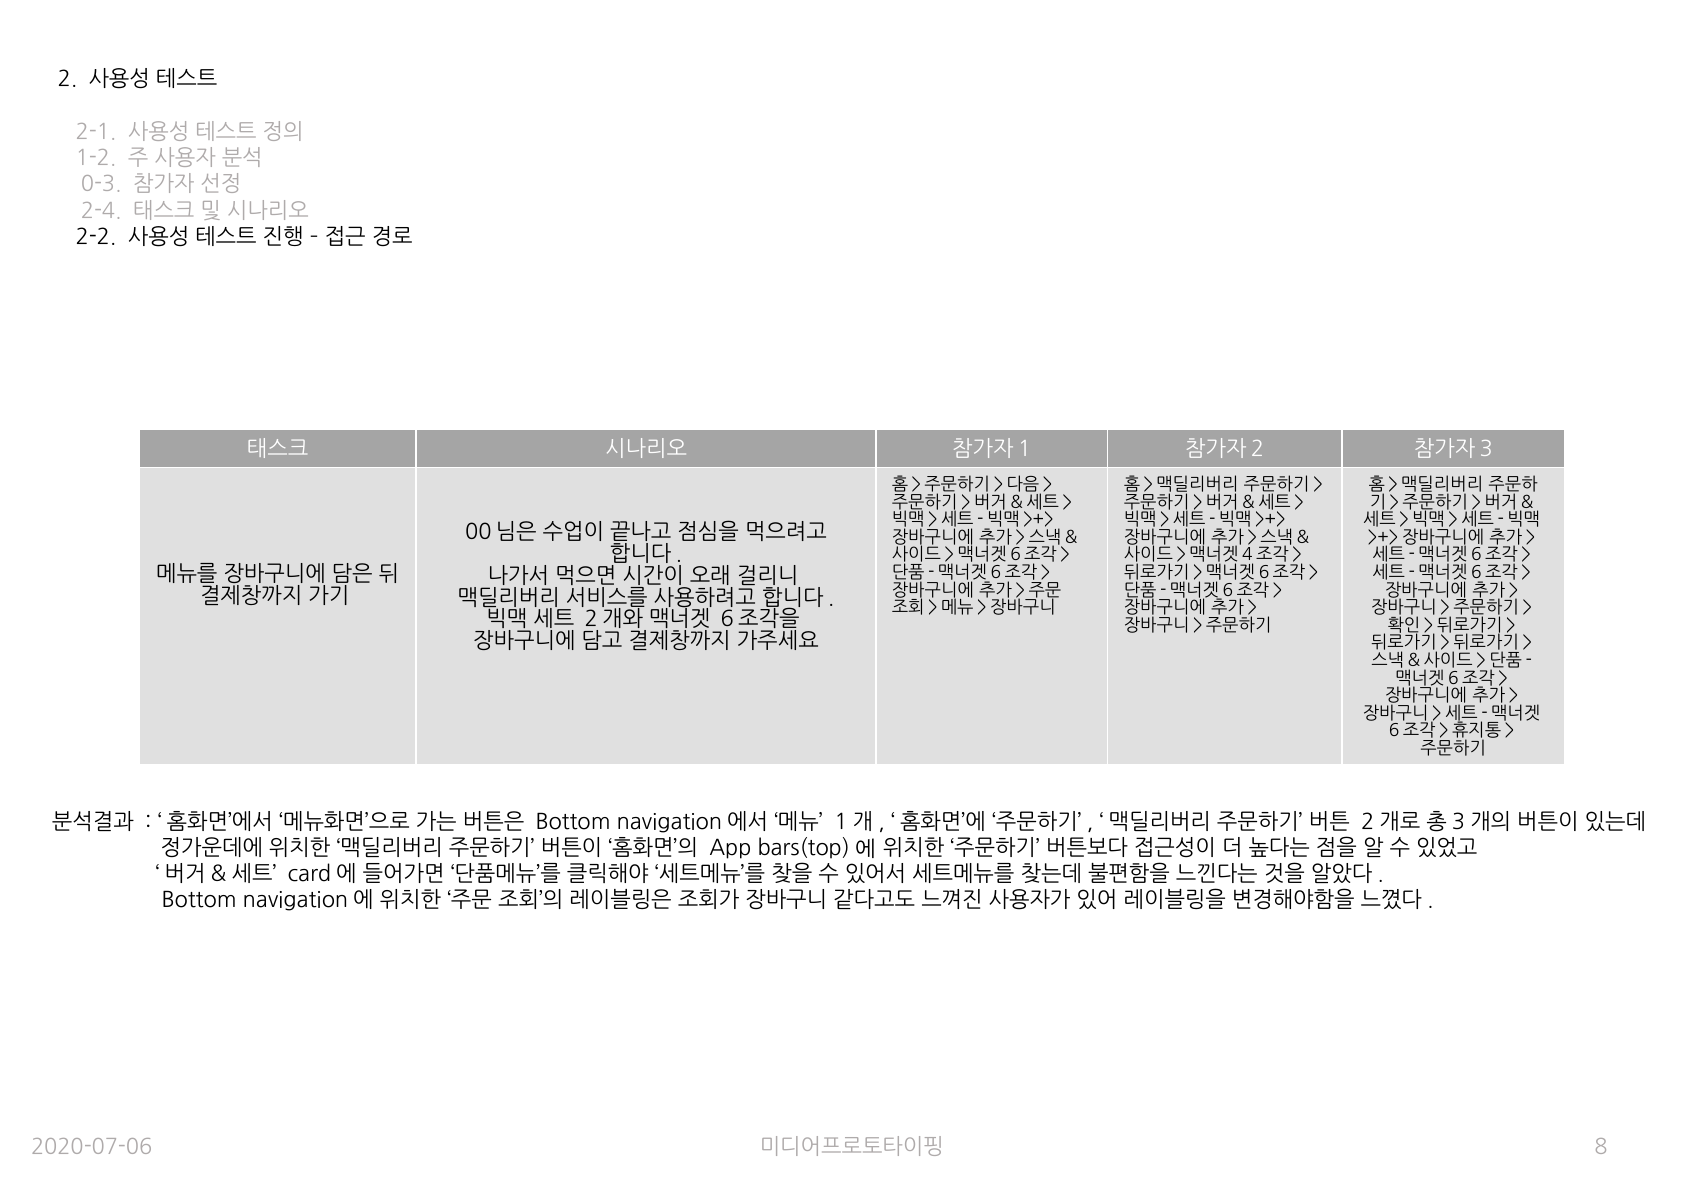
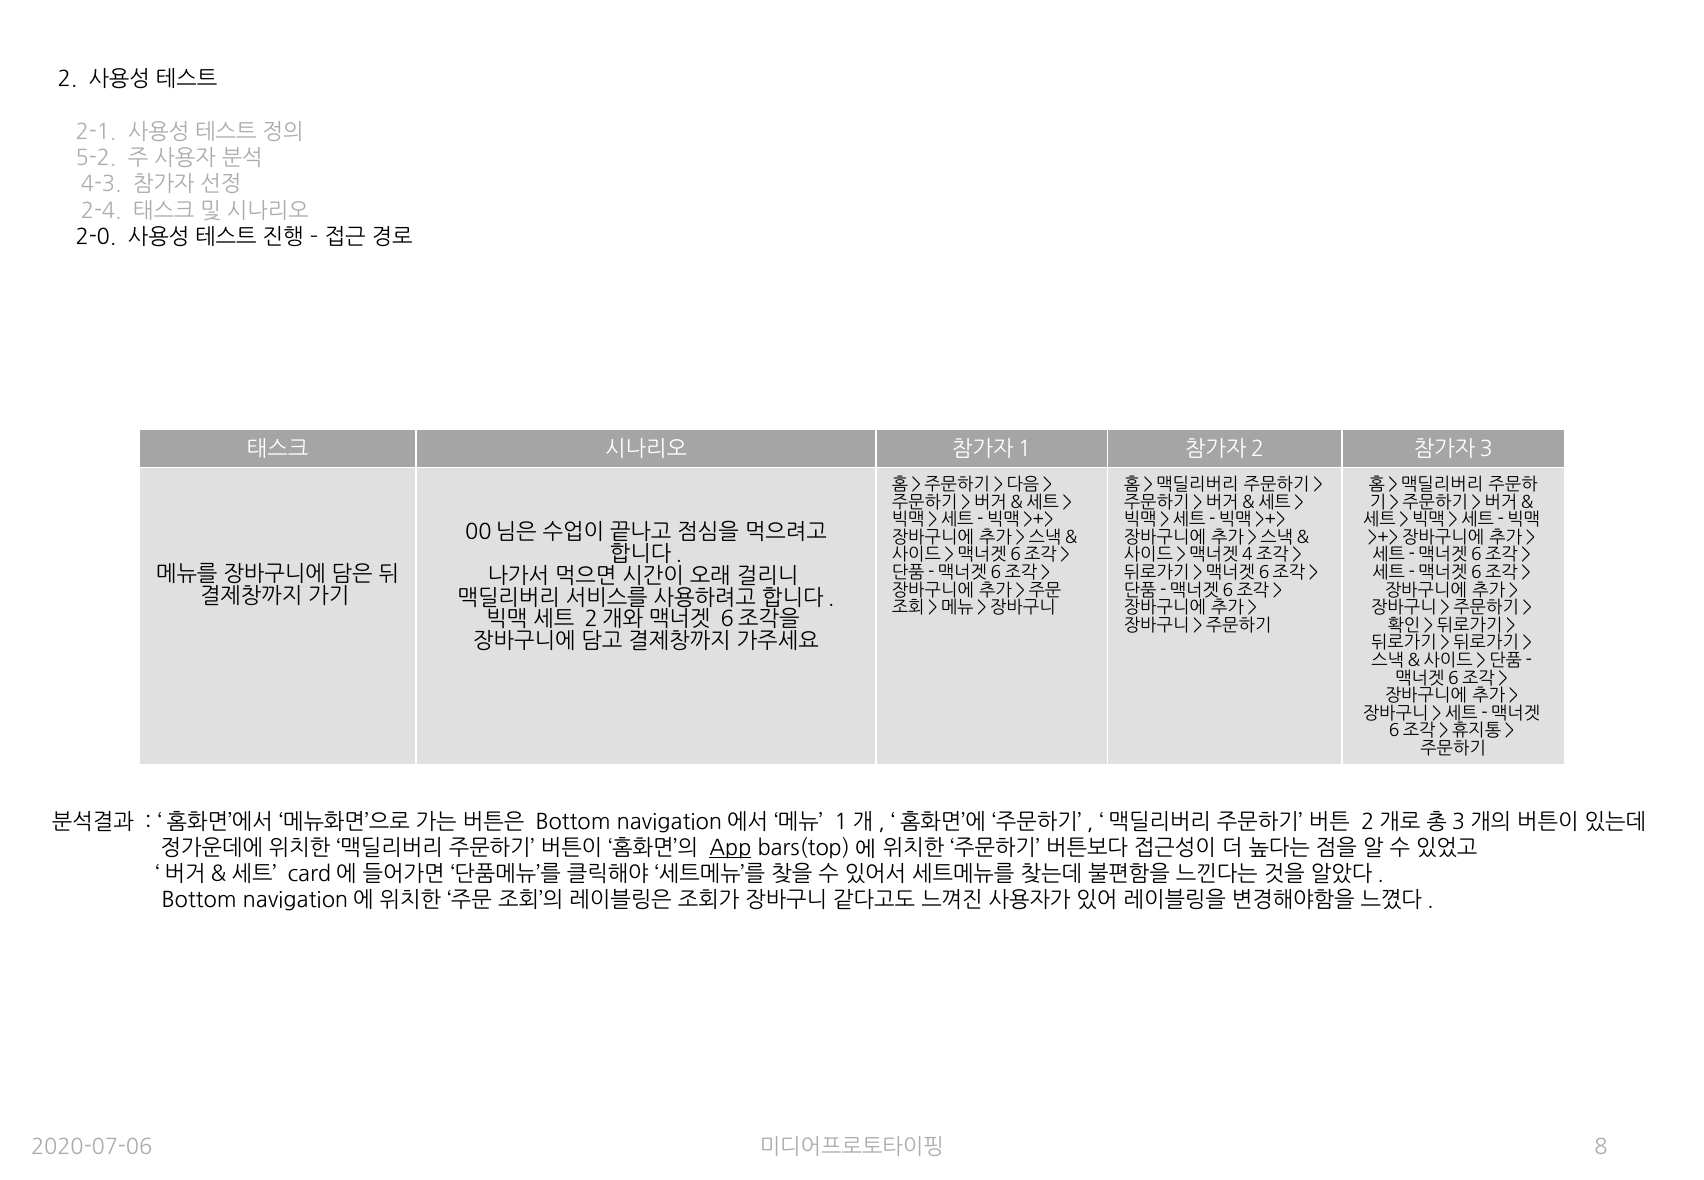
1-2: 1-2 -> 5-2 (96, 158)
0-3: 0-3 -> 4-3 (101, 185)
2-2: 2-2 -> 2-0 (96, 237)
App underline: none -> present (730, 848)
